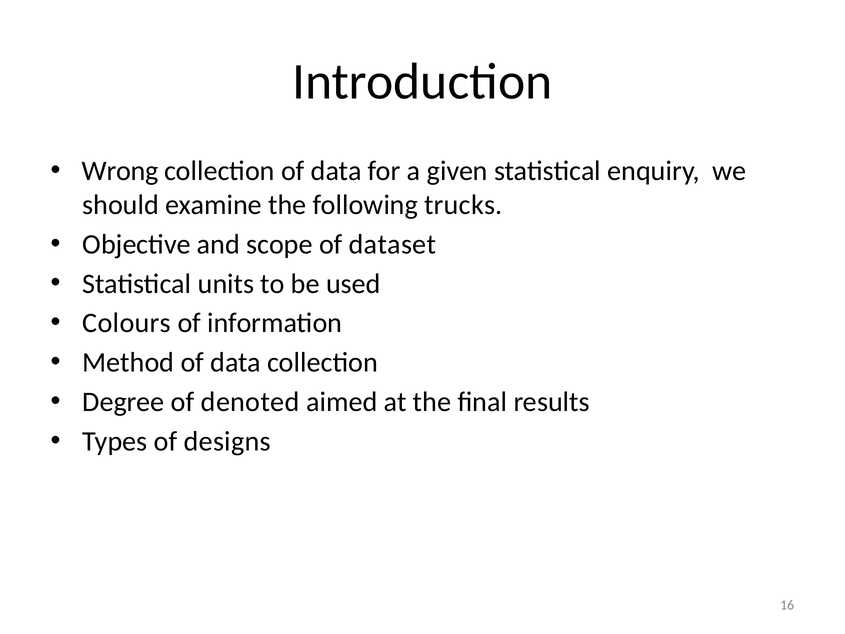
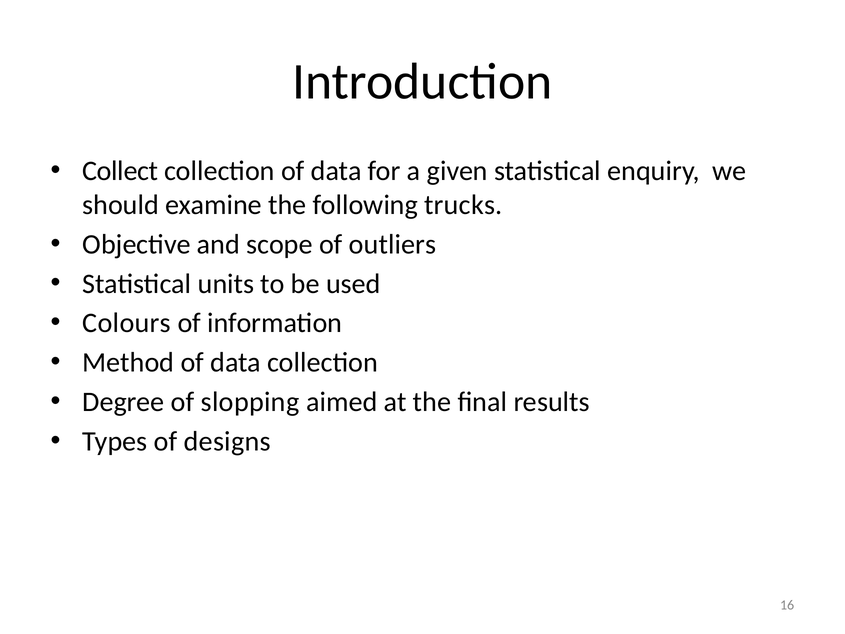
Wrong: Wrong -> Collect (120, 171)
dataset: dataset -> outliers (393, 244)
denoted: denoted -> slopping (250, 402)
